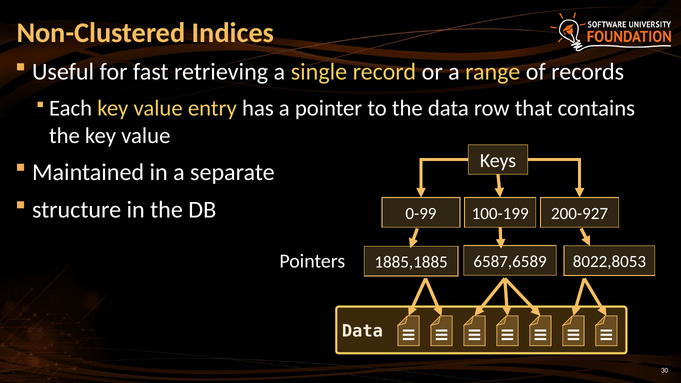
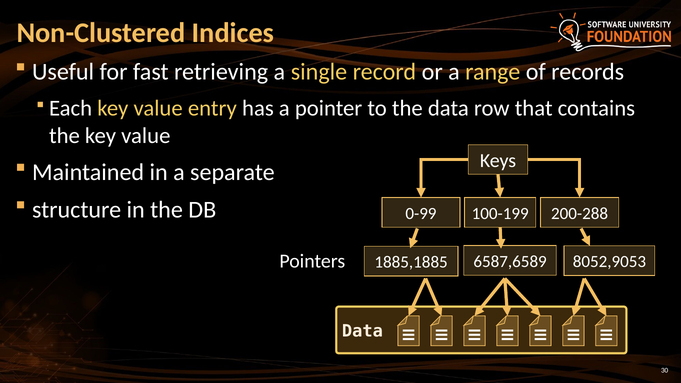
200-927: 200-927 -> 200-288 (580, 214)
8022,8053: 8022,8053 -> 8052,9053 (609, 262)
